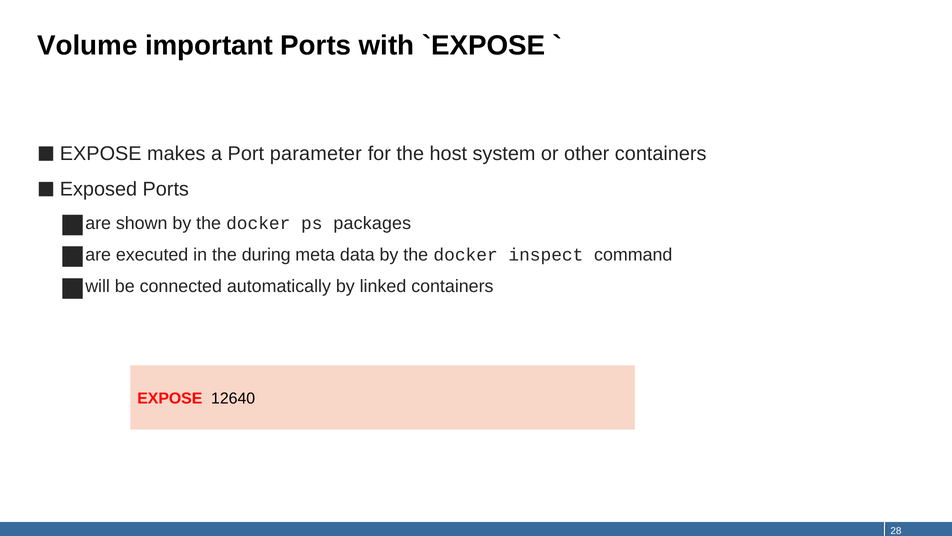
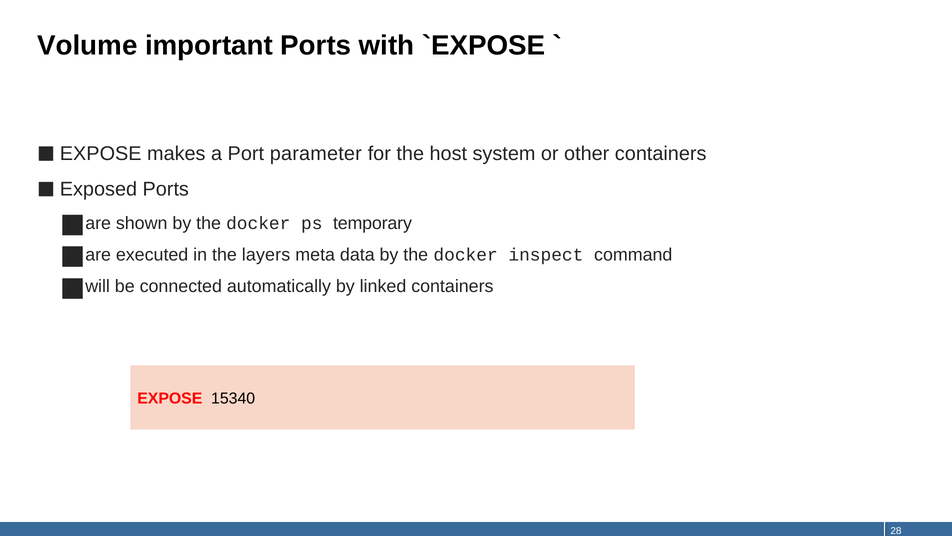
packages: packages -> temporary (372, 223)
during: during -> layers (266, 255)
12640: 12640 -> 15340 (233, 398)
